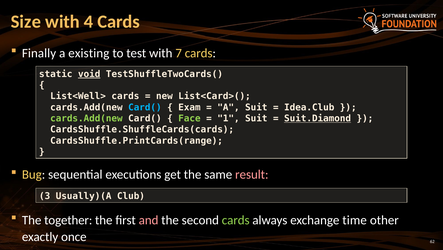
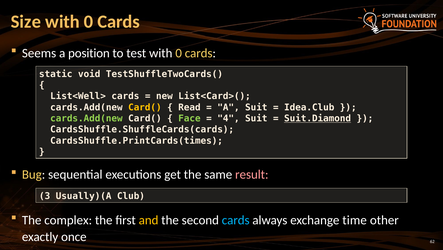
4: 4 -> 0 (89, 22)
Finally: Finally -> Seems (39, 53)
existing: existing -> position (89, 53)
test with 7: 7 -> 0 (179, 53)
void underline: present -> none (89, 74)
Card( colour: light blue -> yellow (145, 107)
Exam: Exam -> Read (189, 107)
1: 1 -> 4 (228, 118)
CardsShuffle.PrintCards(range: CardsShuffle.PrintCards(range -> CardsShuffle.PrintCards(times (137, 140)
together: together -> complex (68, 219)
and colour: pink -> yellow (149, 219)
cards colour: light green -> light blue (236, 219)
